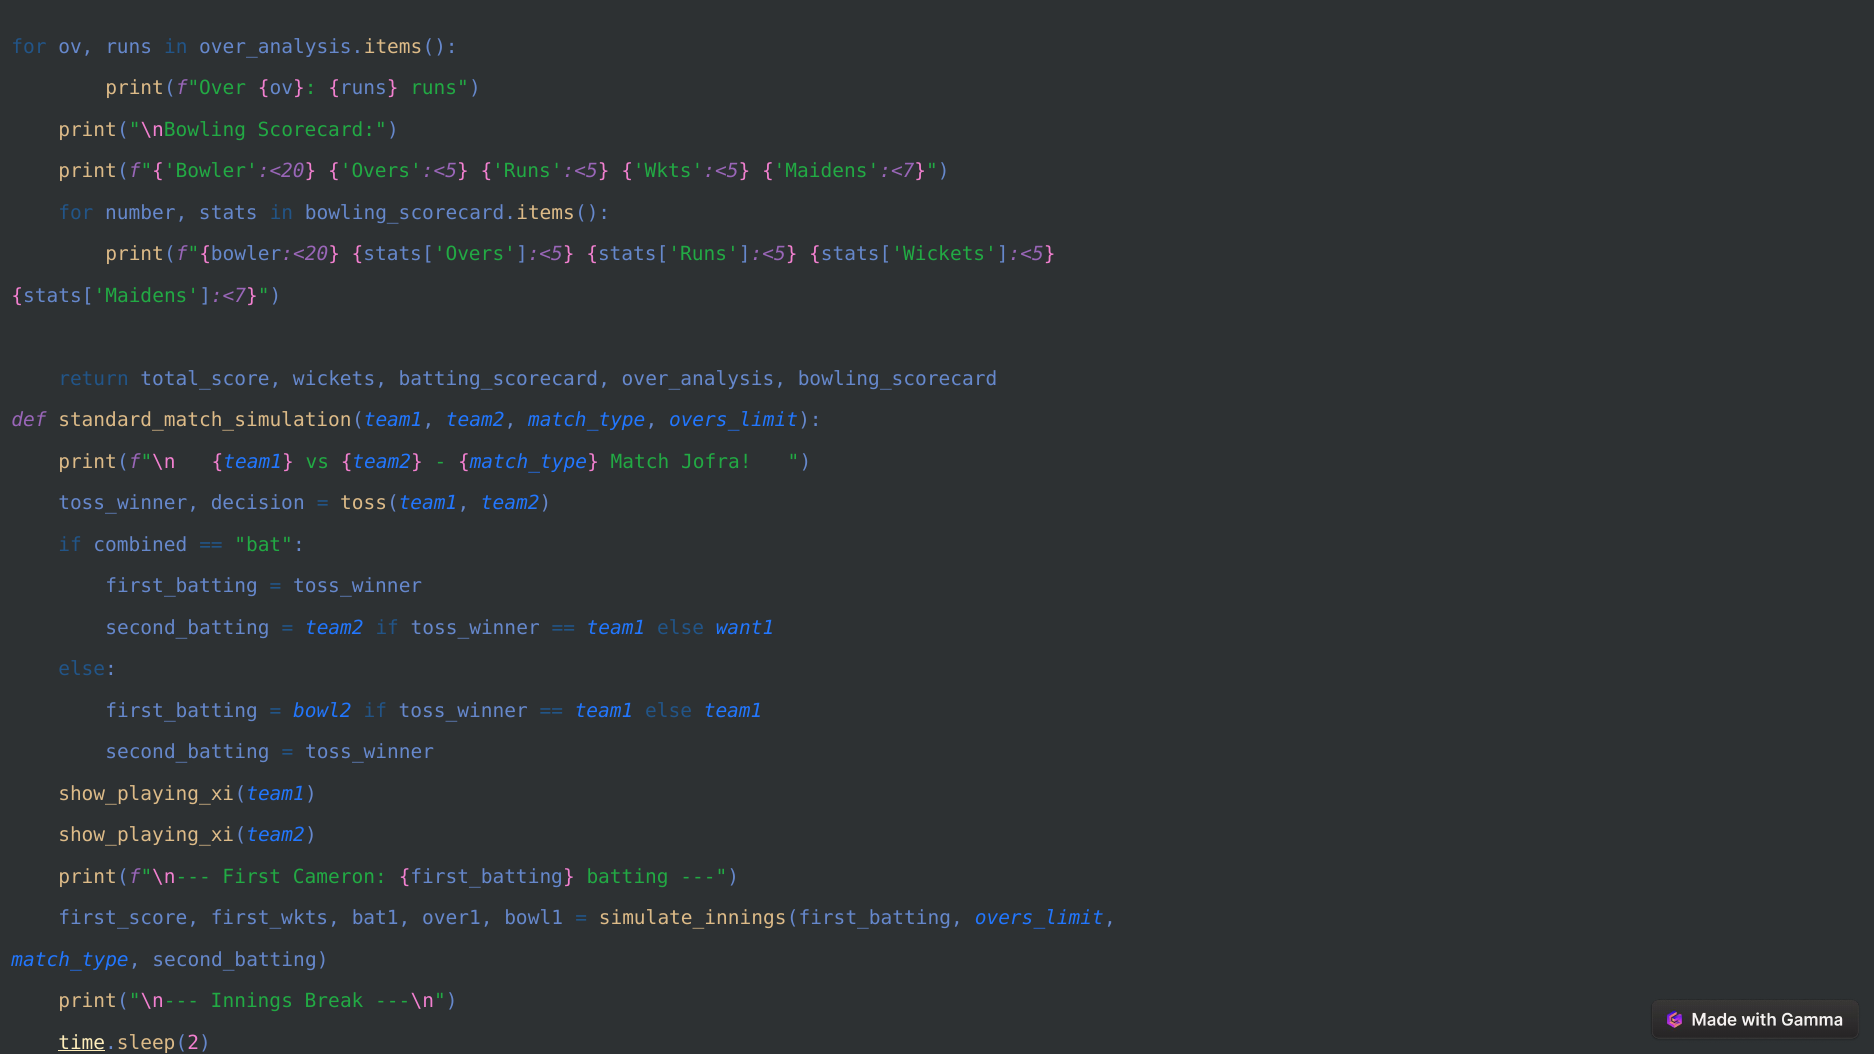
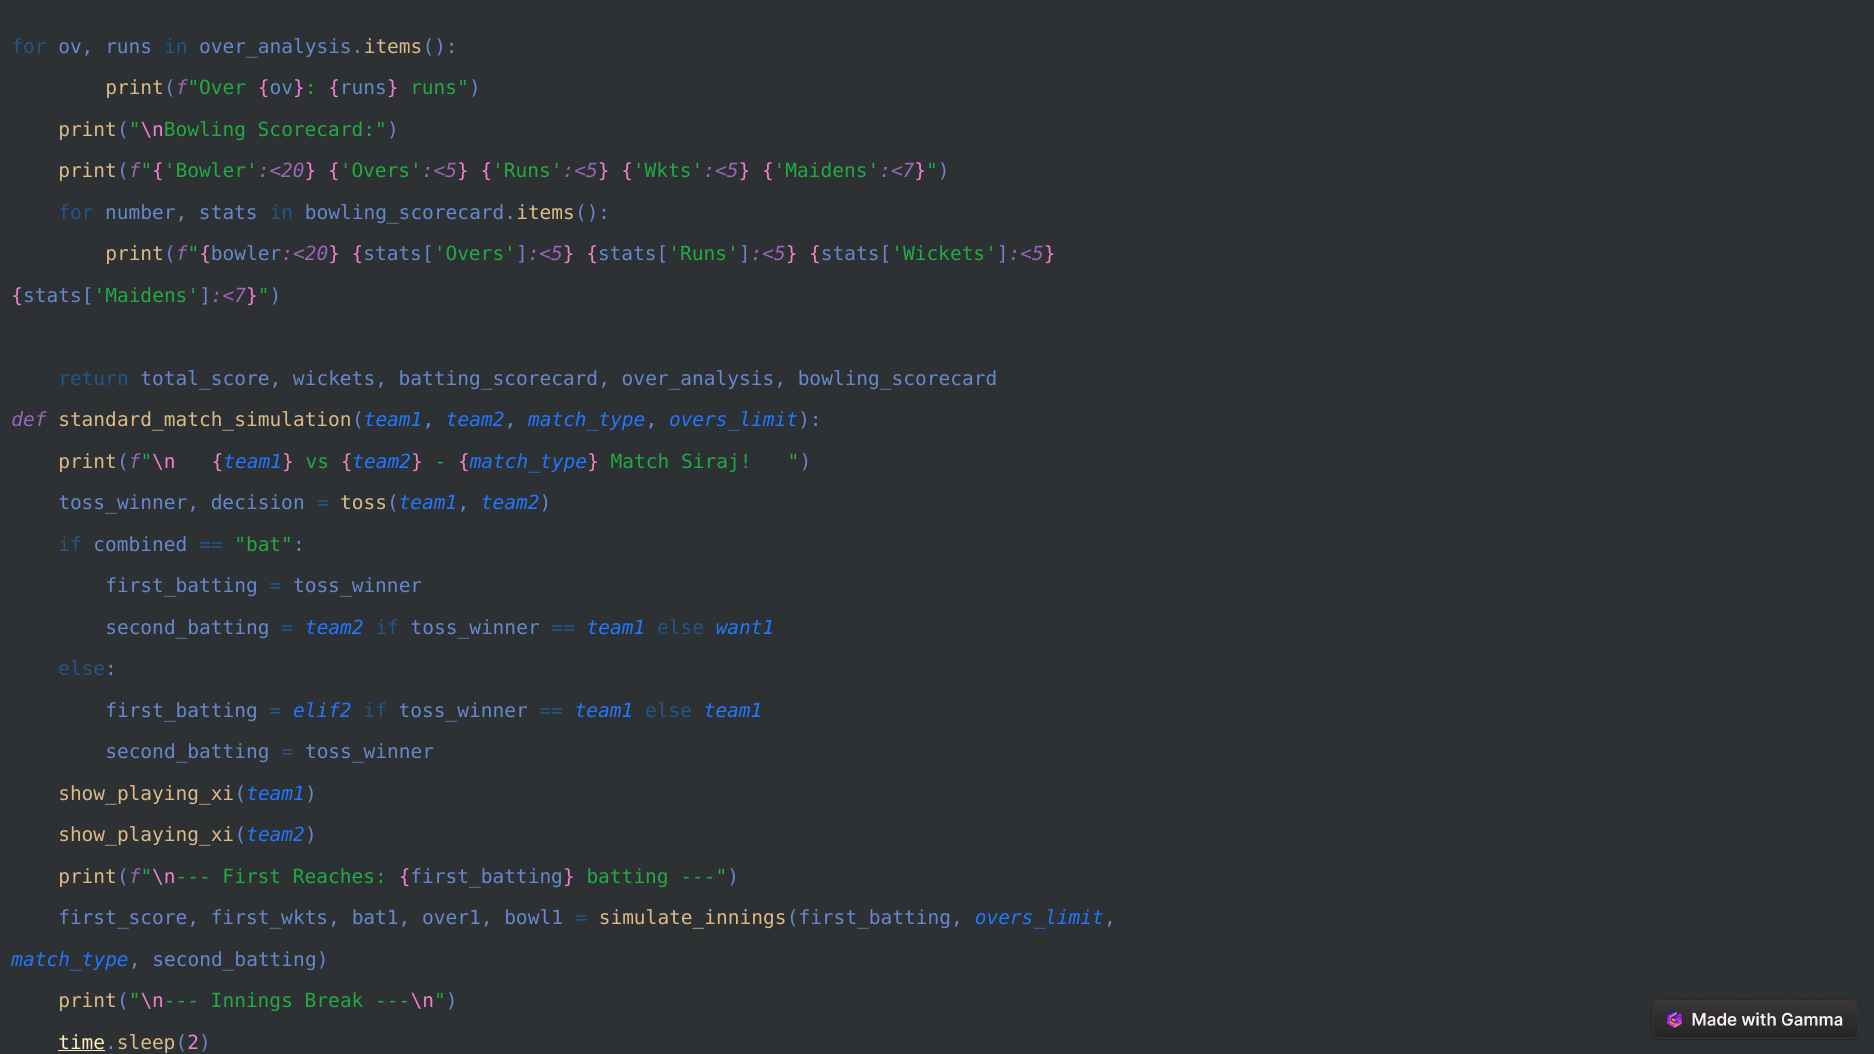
Jofra: Jofra -> Siraj (716, 462)
bowl2: bowl2 -> elif2 (322, 711)
Cameron: Cameron -> Reaches (340, 877)
